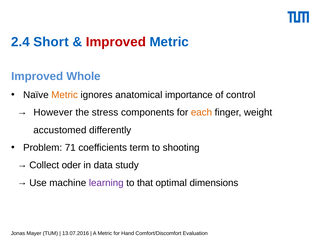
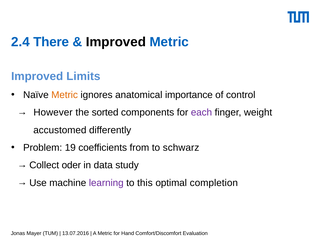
Short: Short -> There (51, 42)
Improved colour: red -> black (116, 42)
Whole: Whole -> Limits (83, 76)
stress: stress -> sorted (105, 112)
each colour: orange -> purple (201, 112)
71: 71 -> 19 (70, 148)
term: term -> from (139, 148)
shooting: shooting -> schwarz (181, 148)
that: that -> this (145, 183)
dimensions: dimensions -> completion (214, 183)
